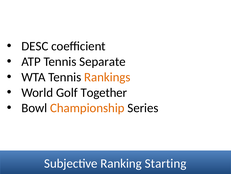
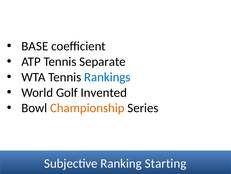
DESC: DESC -> BASE (35, 46)
Rankings colour: orange -> blue (107, 77)
Together: Together -> Invented (104, 92)
